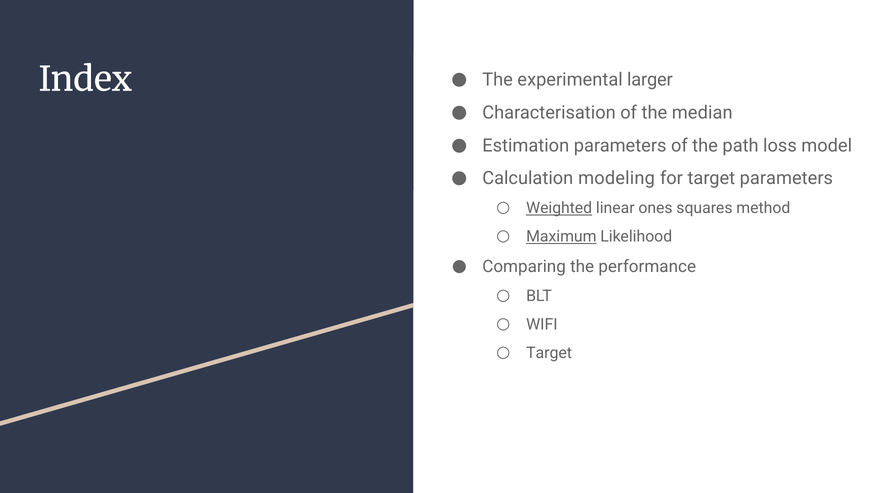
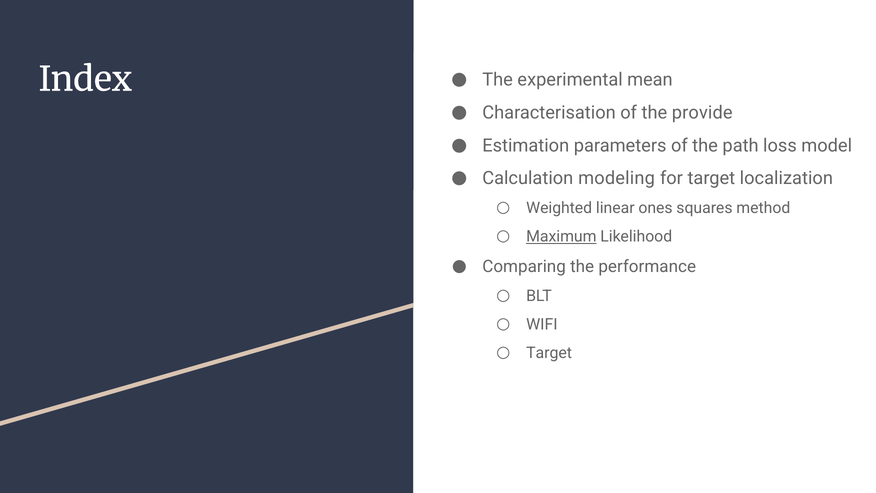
larger: larger -> mean (650, 80)
median: median -> provide (702, 113)
target parameters: parameters -> localization (786, 178)
Weighted underline: present -> none (559, 208)
